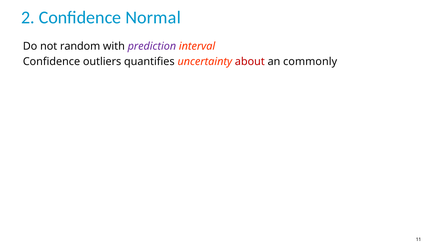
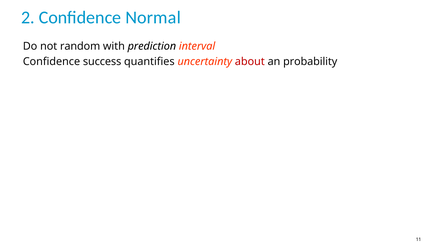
prediction colour: purple -> black (152, 46)
outliers: outliers -> success (102, 61)
commonly: commonly -> probability (310, 61)
